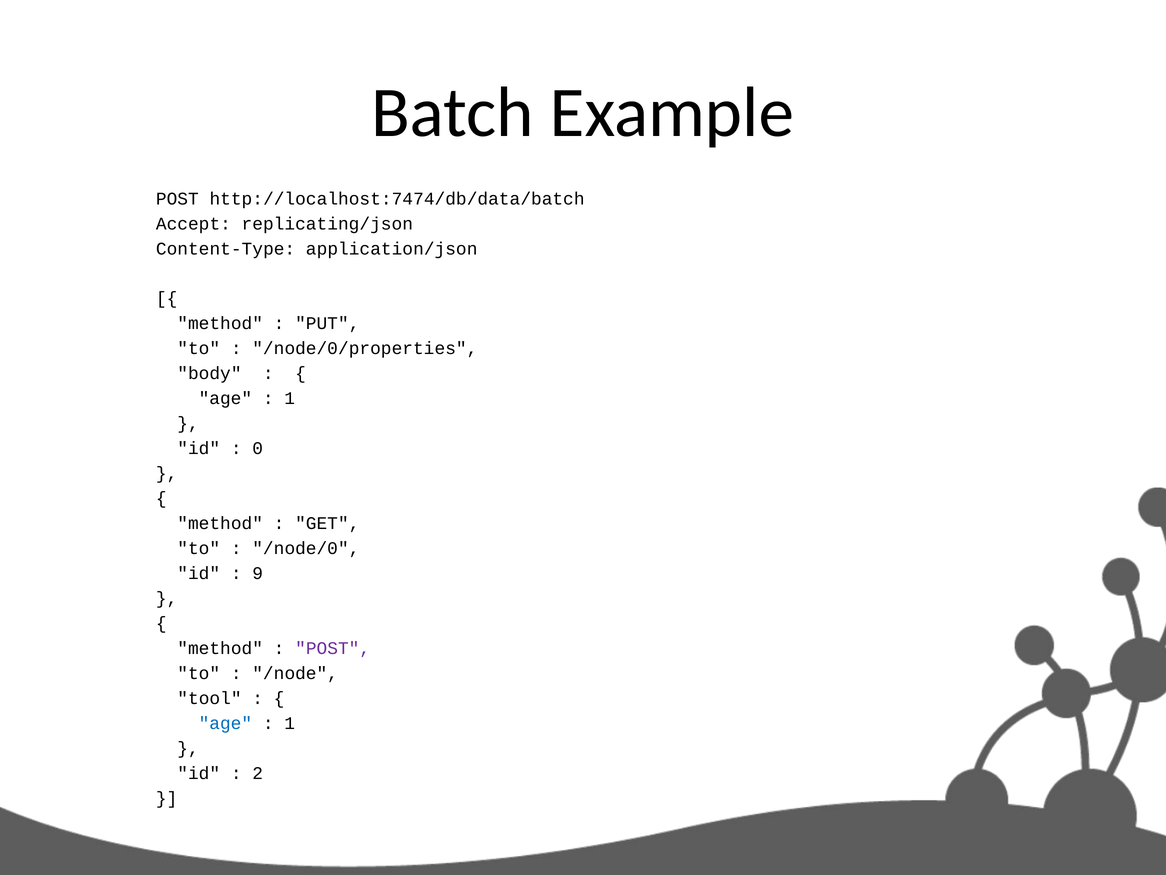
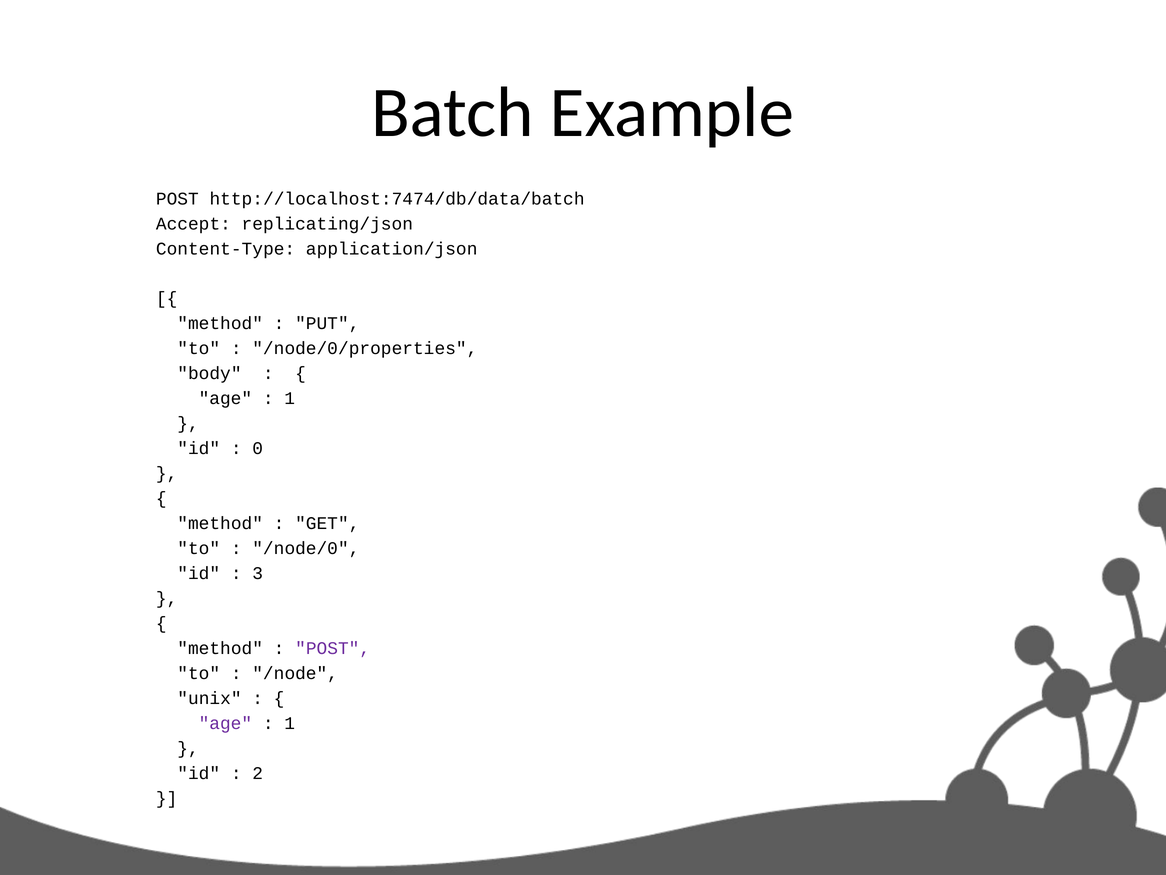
9: 9 -> 3 (258, 573)
tool: tool -> unix (209, 698)
age colour: blue -> purple (225, 723)
